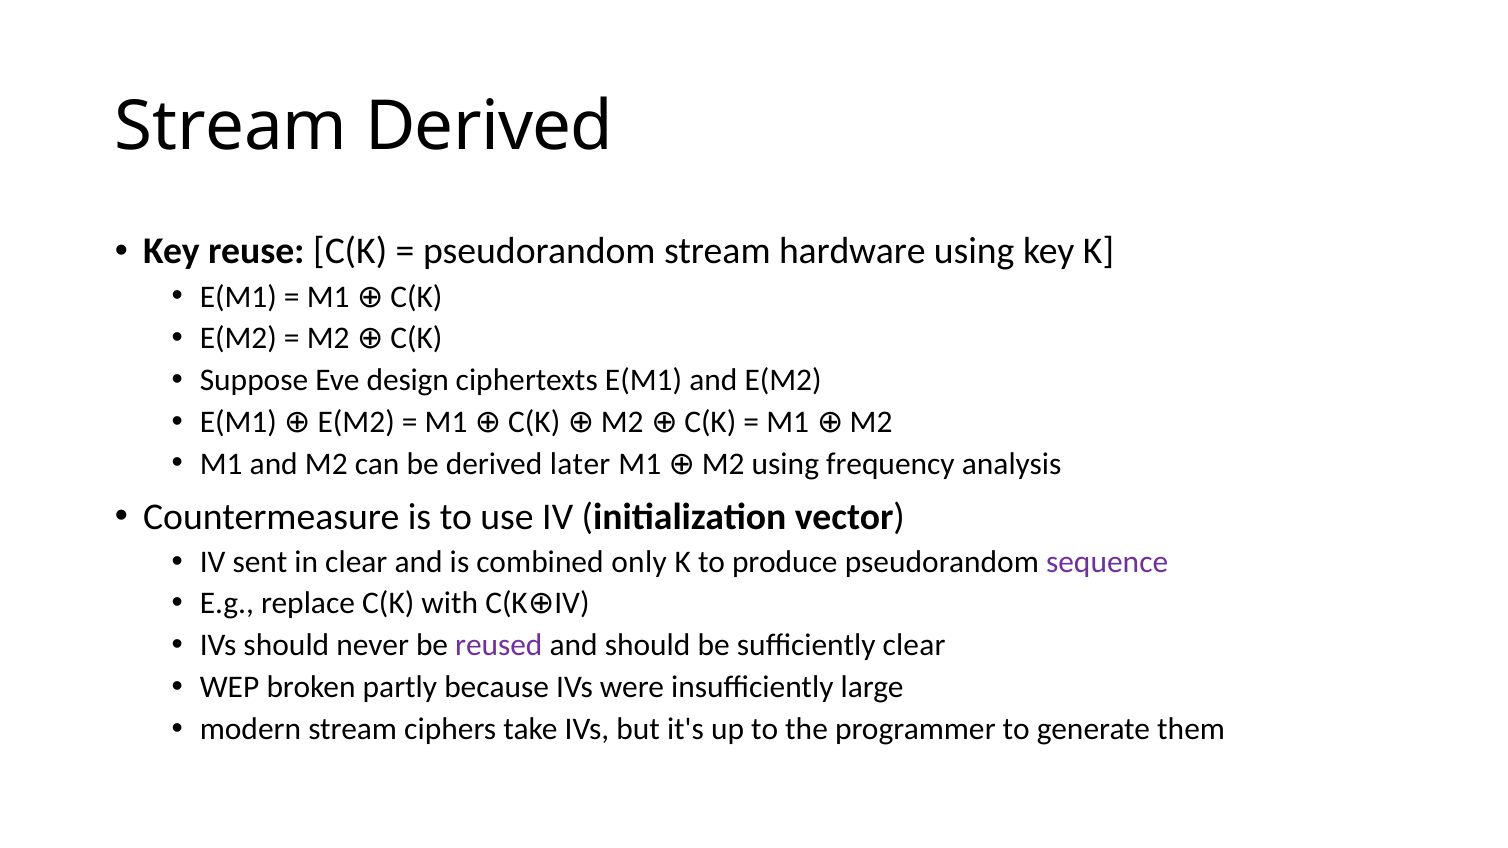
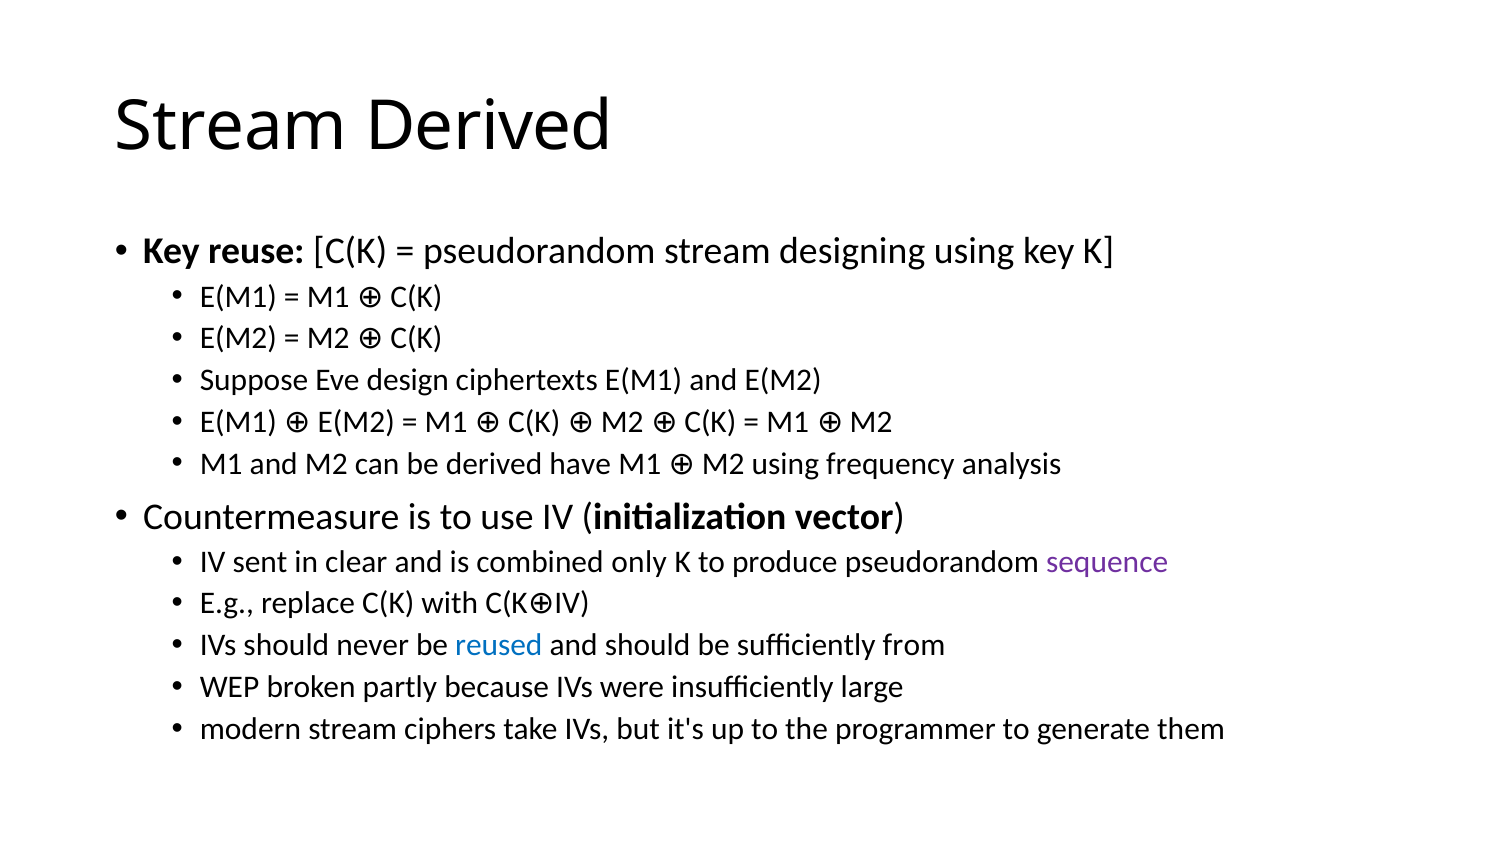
hardware: hardware -> designing (852, 252)
later: later -> have (580, 464)
reused colour: purple -> blue (499, 646)
sufficiently clear: clear -> from (914, 646)
